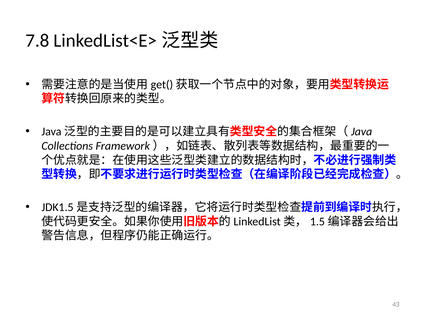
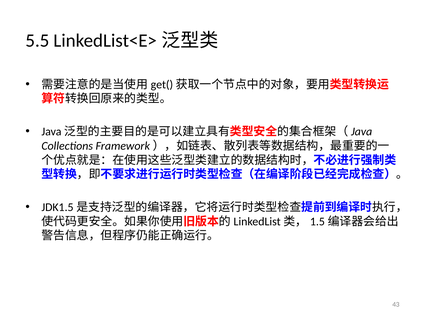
7.8: 7.8 -> 5.5 (37, 41)
